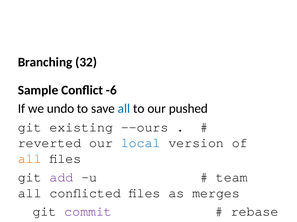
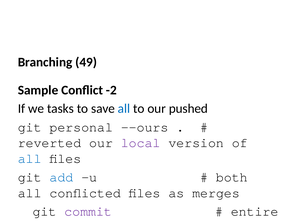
32: 32 -> 49 (86, 62)
-6: -6 -> -2 (111, 91)
undo: undo -> tasks (60, 109)
existing: existing -> personal (81, 127)
local colour: blue -> purple (141, 143)
all colour: orange -> blue (30, 159)
add colour: purple -> blue (61, 178)
team: team -> both (232, 178)
rebase: rebase -> entire (255, 212)
